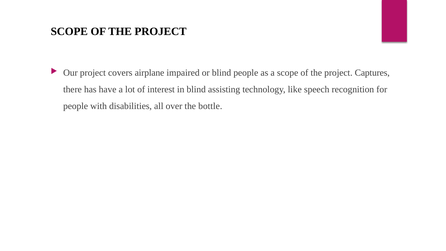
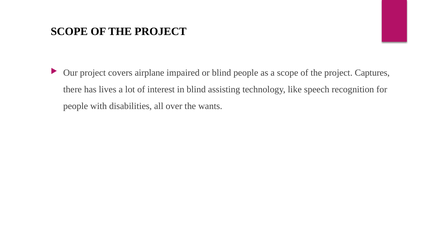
have: have -> lives (108, 89)
bottle: bottle -> wants (210, 106)
